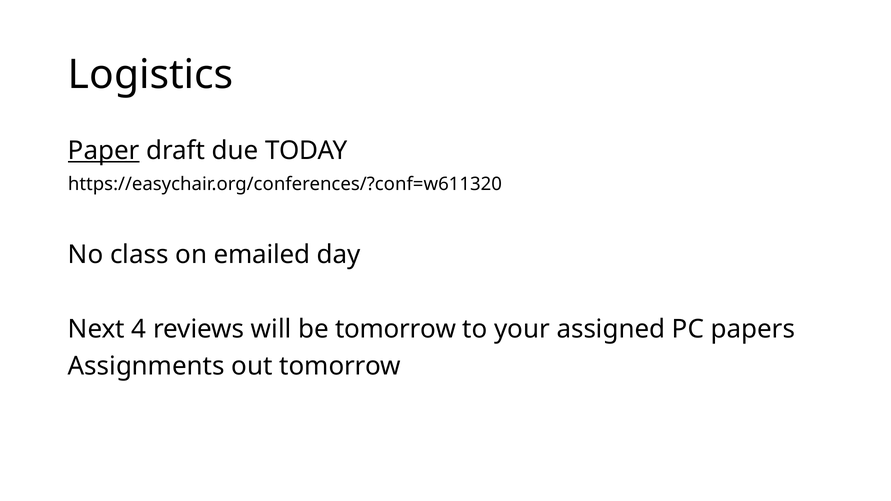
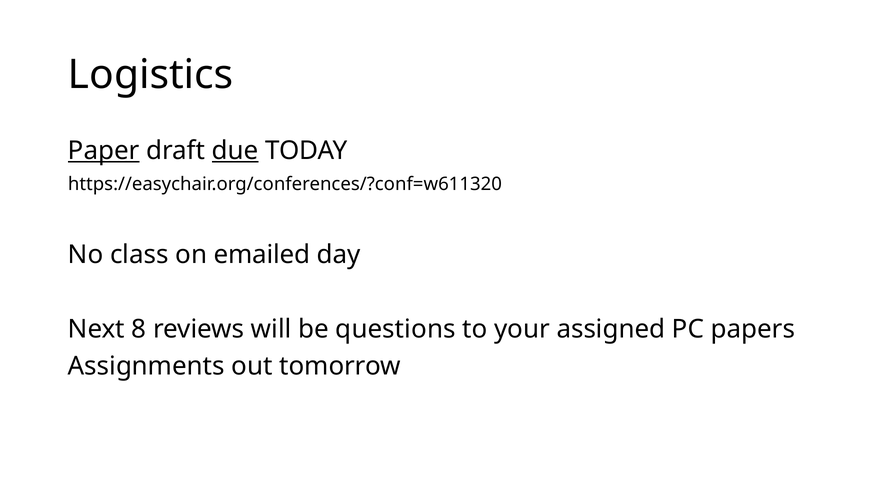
due underline: none -> present (235, 151)
4: 4 -> 8 (139, 329)
be tomorrow: tomorrow -> questions (396, 329)
